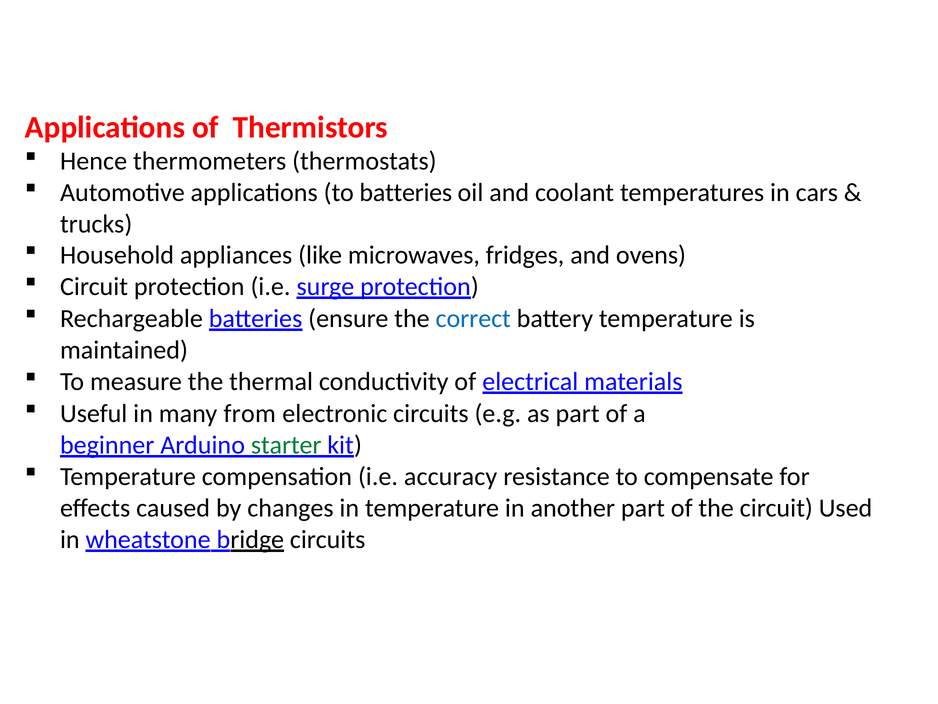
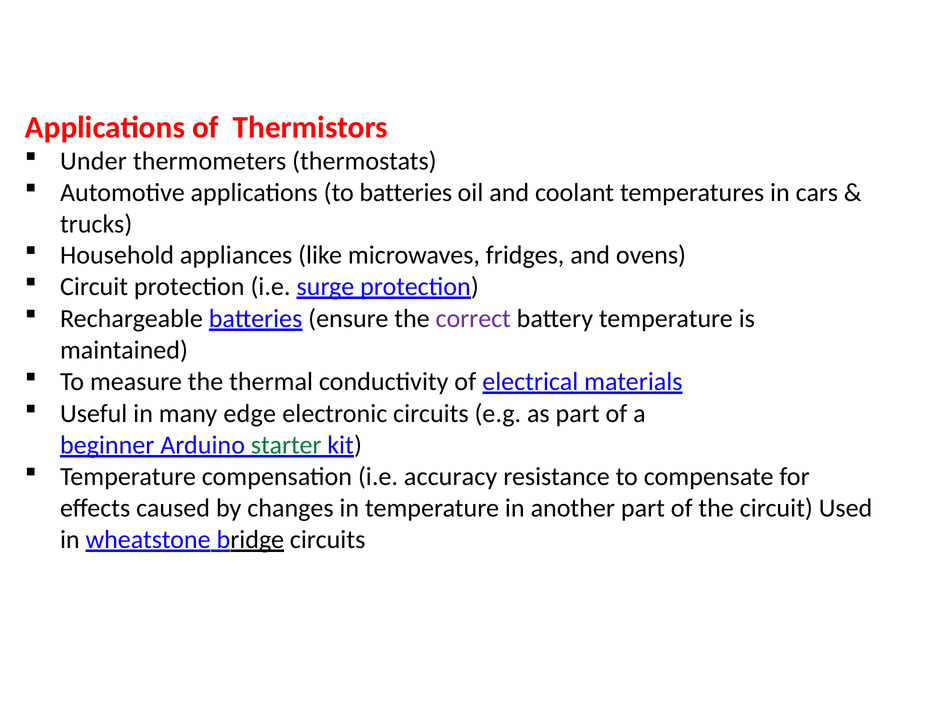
Hence: Hence -> Under (93, 161)
correct colour: blue -> purple (473, 318)
from: from -> edge (250, 413)
